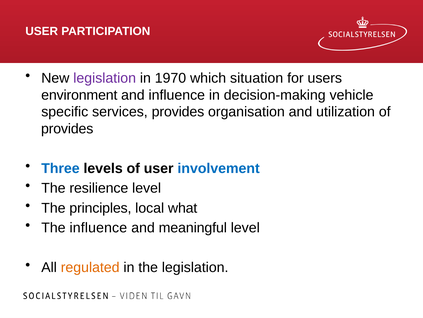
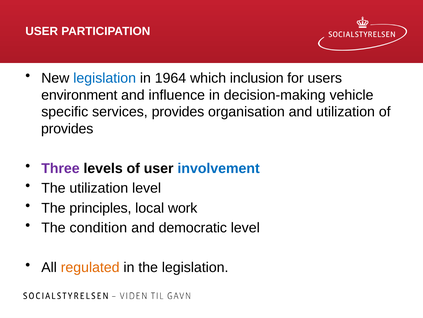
legislation colour: purple -> blue (105, 78)
1970: 1970 -> 1964 (170, 78)
situation: situation -> inclusion (257, 78)
Three colour: blue -> purple (60, 168)
The resilience: resilience -> utilization (99, 188)
what: what -> work (183, 208)
The influence: influence -> condition (98, 227)
meaningful: meaningful -> democratic (193, 227)
